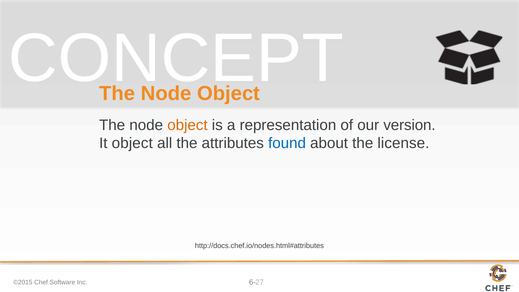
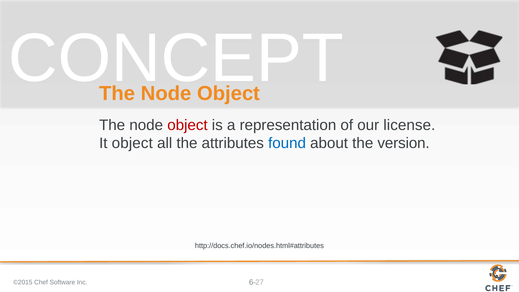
object colour: orange -> red (187, 125)
version: version -> license (409, 125)
license: license -> version (404, 143)
